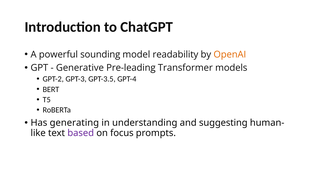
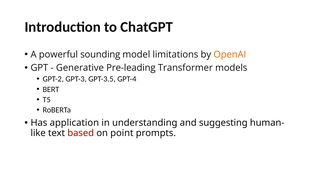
readability: readability -> limitations (175, 54)
generating: generating -> application (74, 123)
based colour: purple -> red (81, 133)
focus: focus -> point (122, 133)
